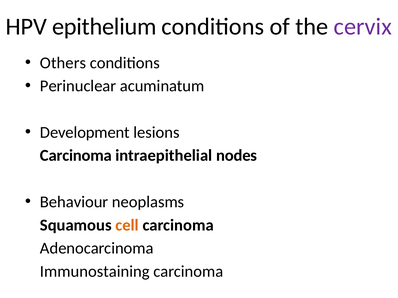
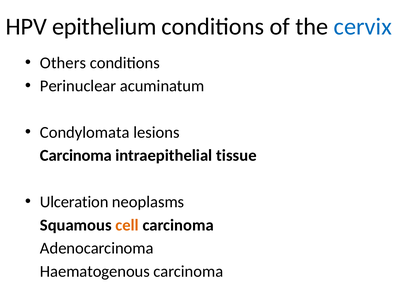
cervix colour: purple -> blue (363, 27)
Development: Development -> Condylomata (85, 133)
nodes: nodes -> tissue (236, 156)
Behaviour: Behaviour -> Ulceration (74, 202)
Immunostaining: Immunostaining -> Haematogenous (95, 272)
